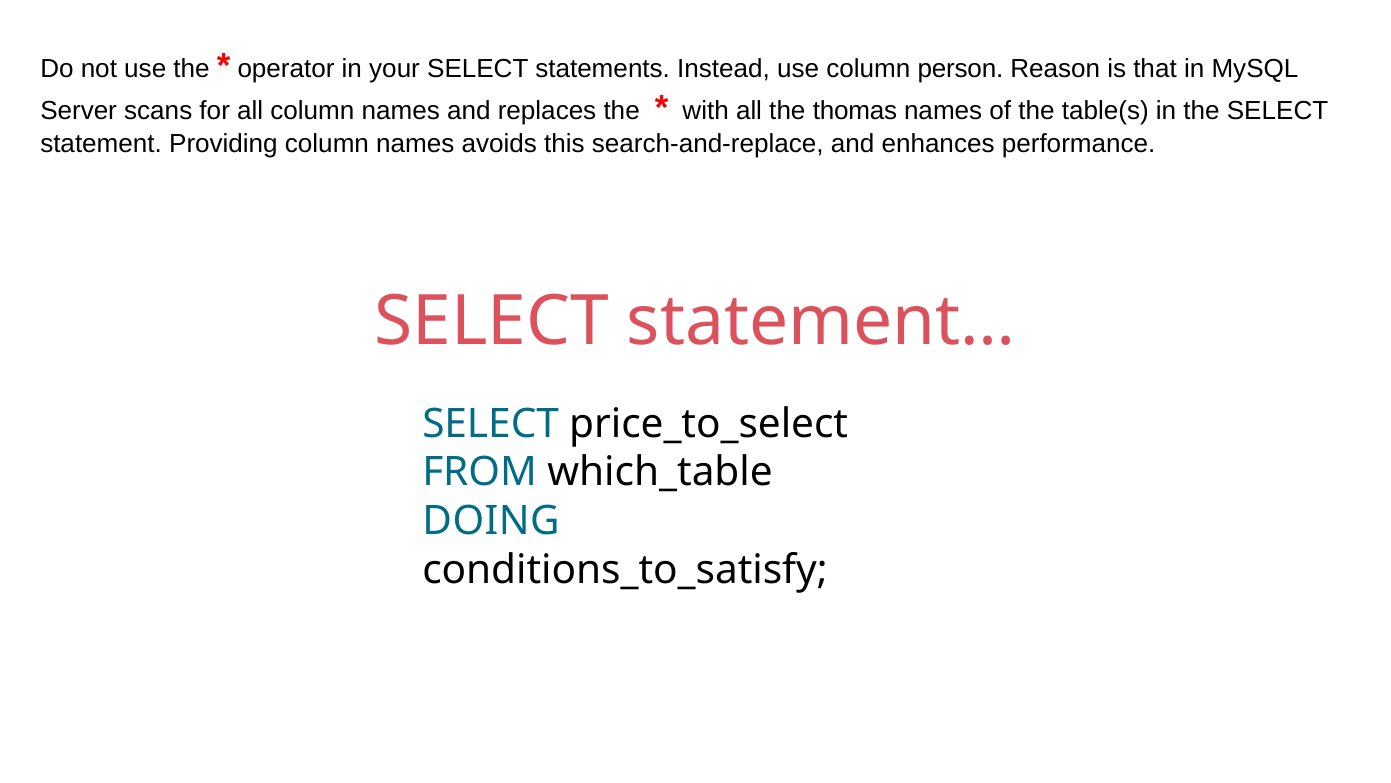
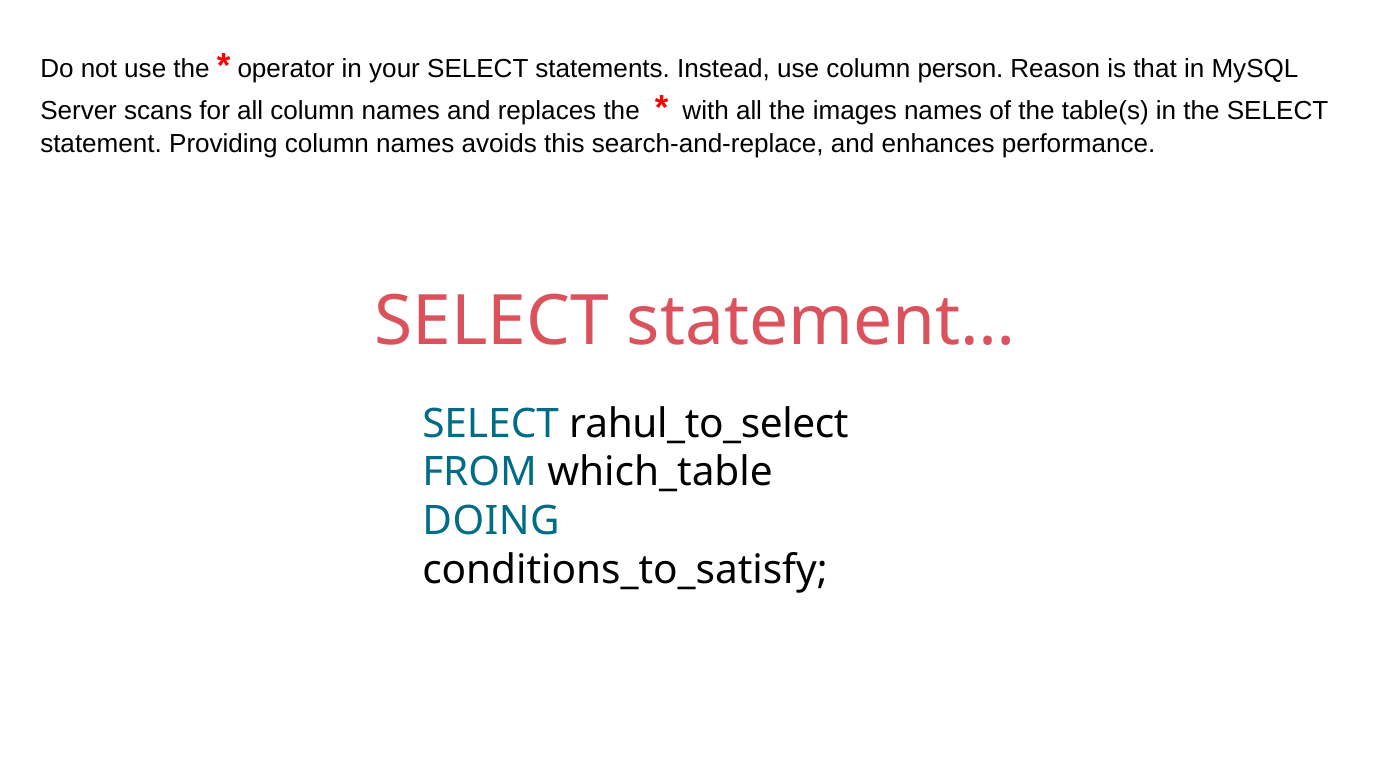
thomas: thomas -> images (855, 111)
price_to_select: price_to_select -> rahul_to_select (709, 423)
